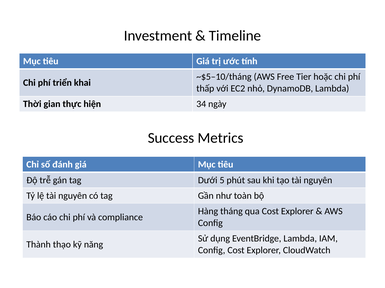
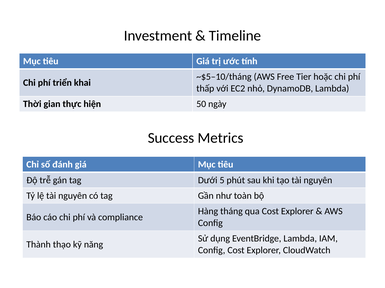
34: 34 -> 50 (201, 104)
